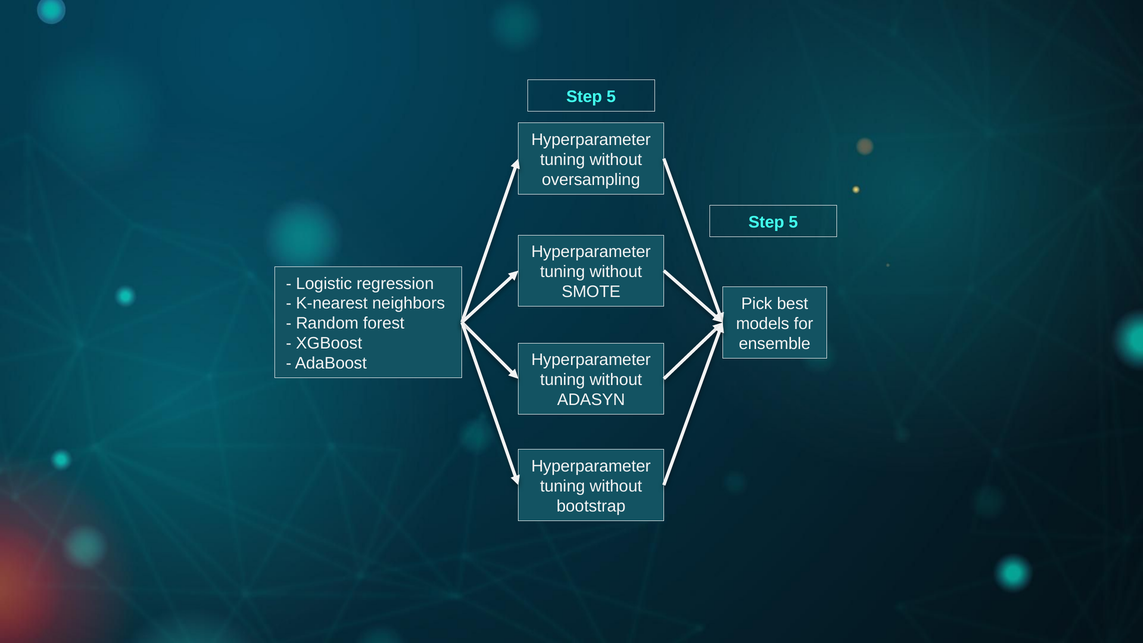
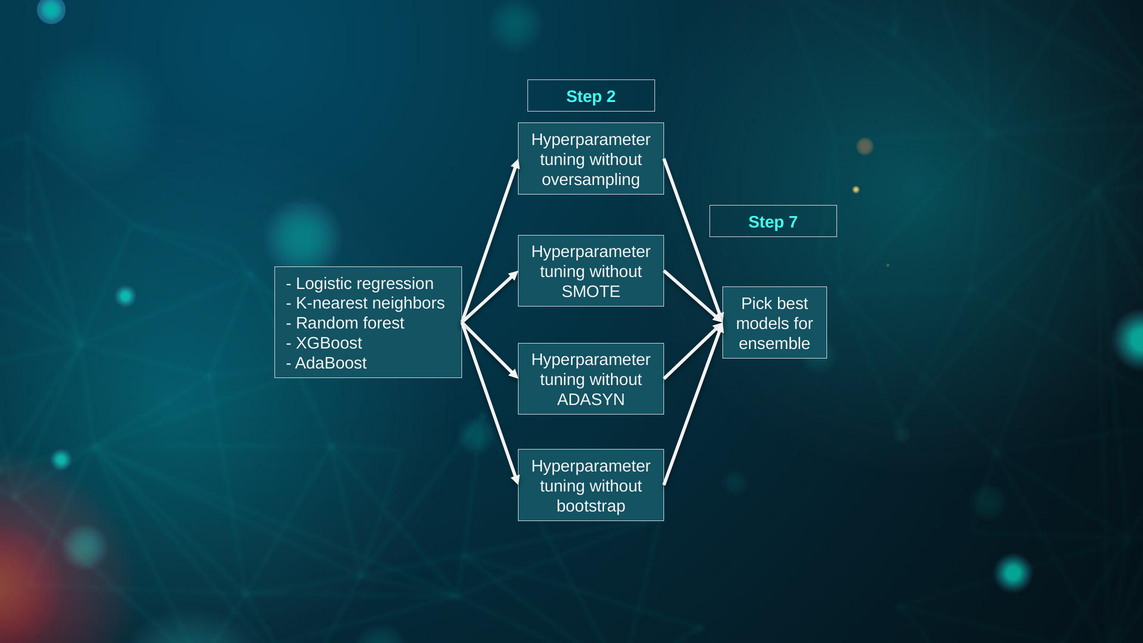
5: 5 -> 2 (611, 97)
5: 5 -> 7 (793, 222)
